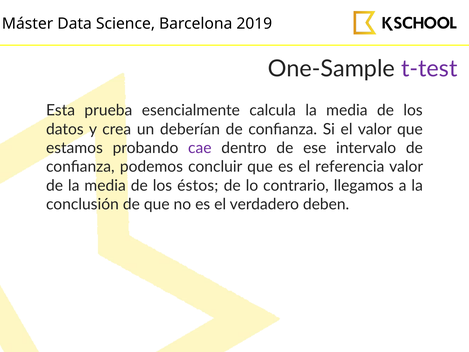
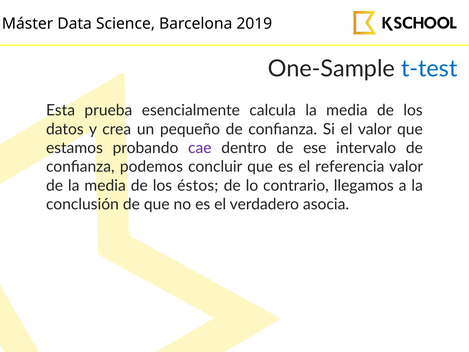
t-test colour: purple -> blue (429, 69)
deberían: deberían -> pequeño (190, 129)
deben: deben -> asocia (326, 204)
